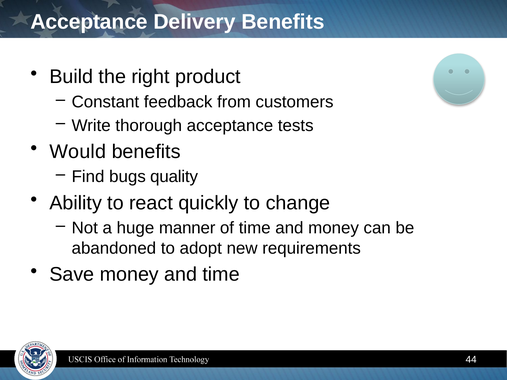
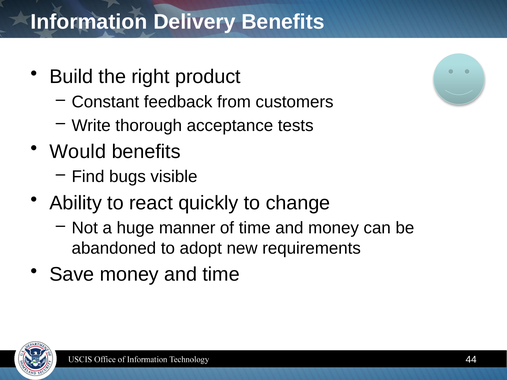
Acceptance: Acceptance -> Information (89, 22)
quality: quality -> visible (174, 177)
